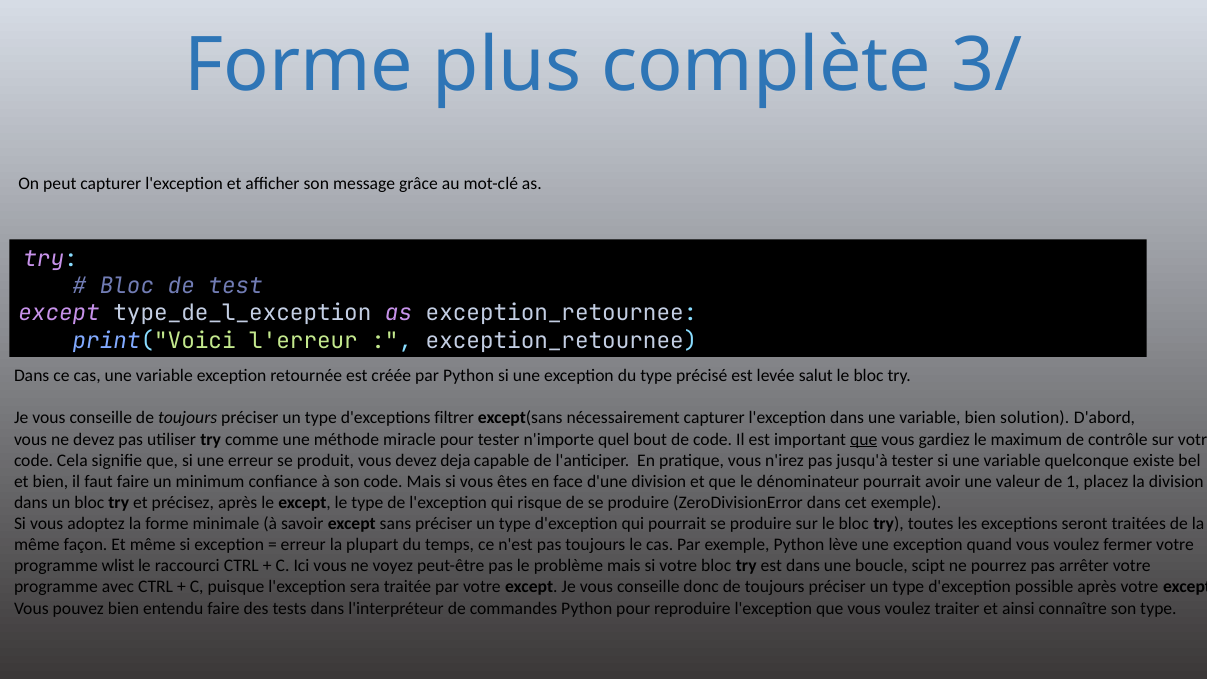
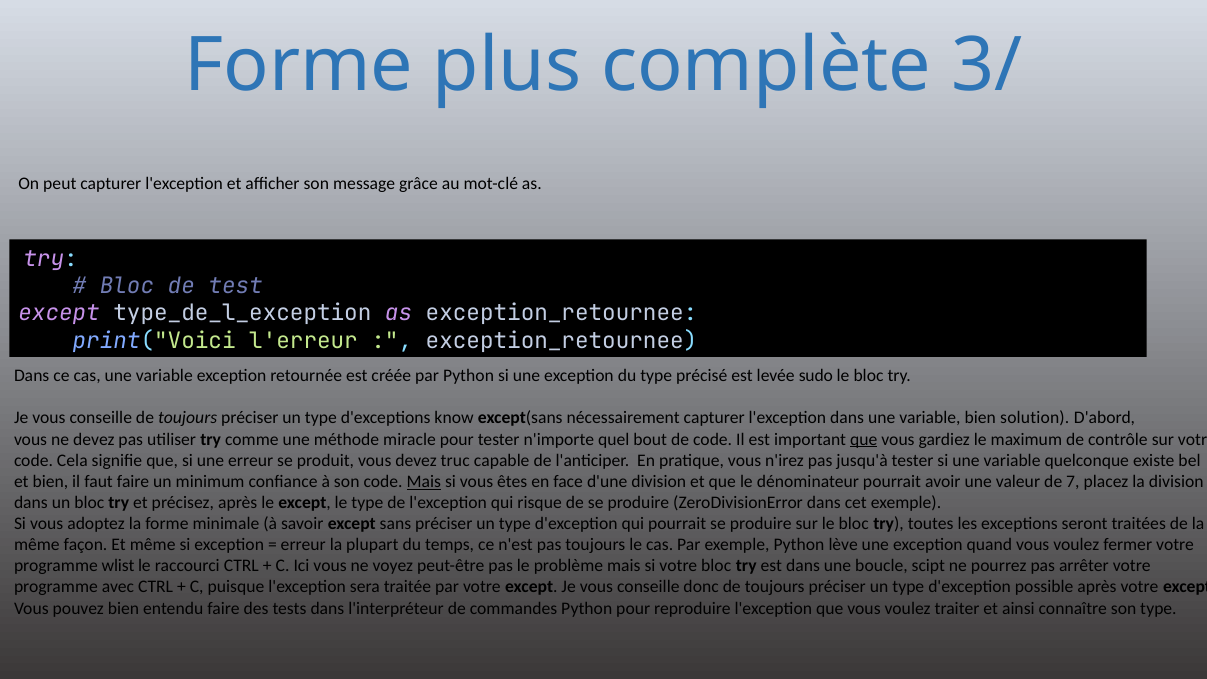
salut: salut -> sudo (816, 376)
filtrer: filtrer -> know (454, 418)
deja: deja -> truc (455, 460)
Mais underline: none -> present (424, 481)
1: 1 -> 7 (1073, 481)
